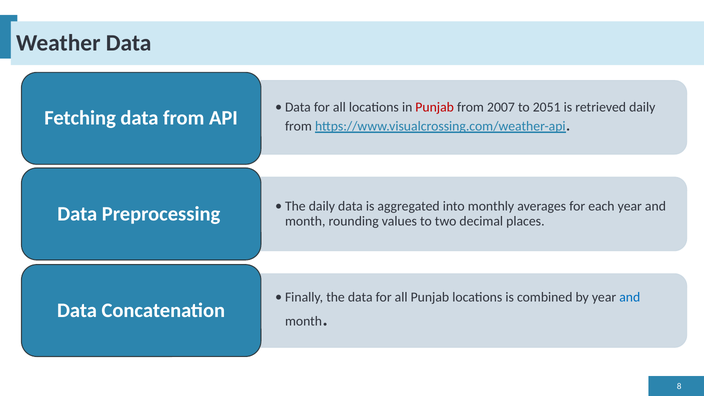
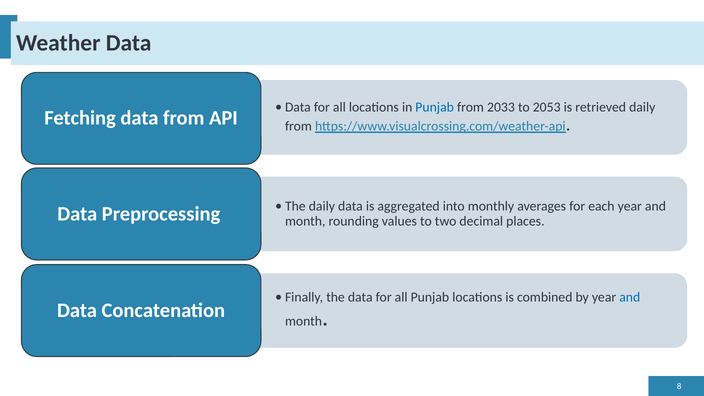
Punjab colour: red -> blue (435, 107)
2007: 2007 -> 2033 (501, 107)
2051: 2051 -> 2053 (547, 107)
